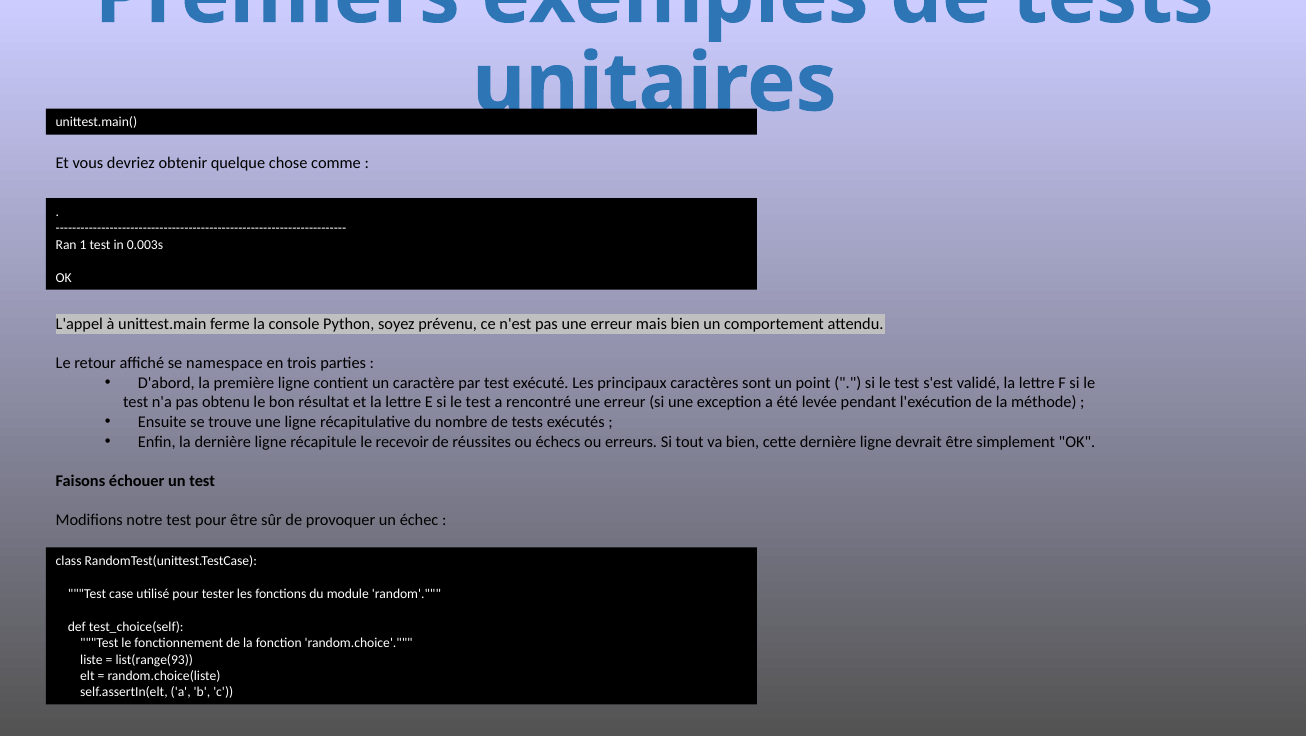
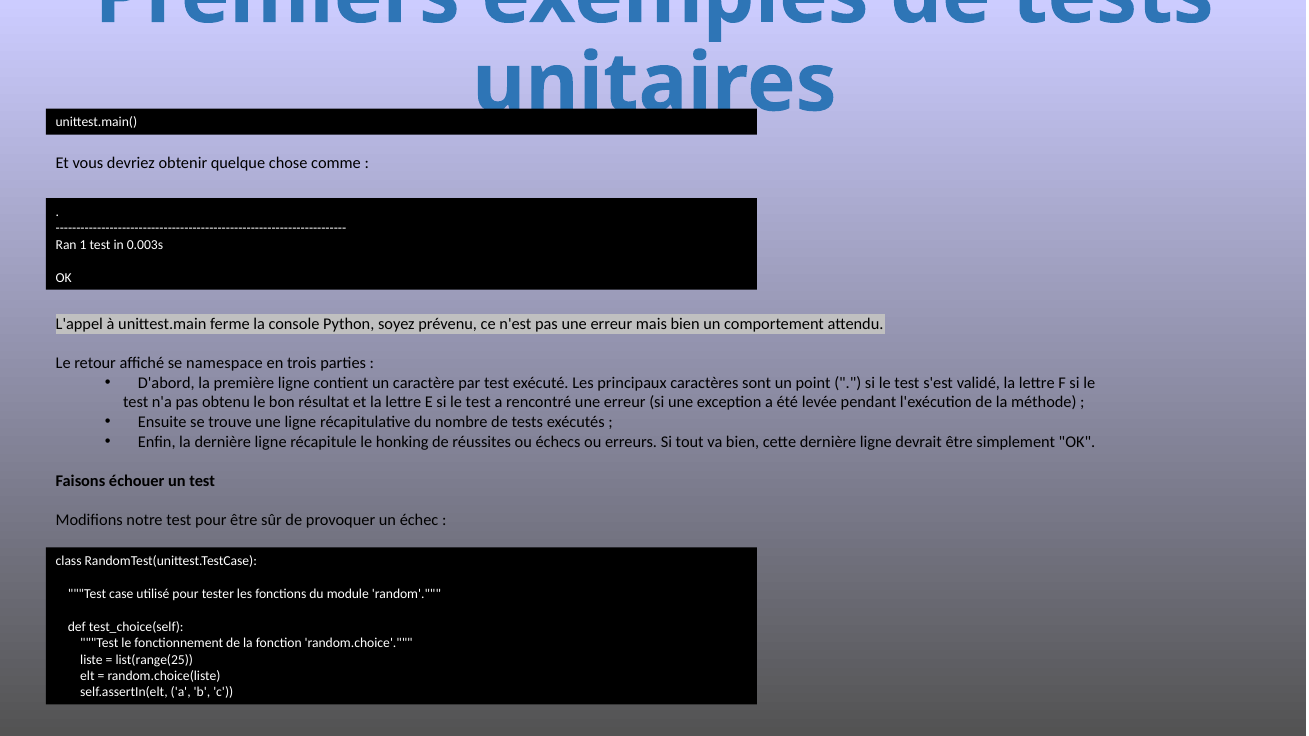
recevoir: recevoir -> honking (402, 442)
list(range(93: list(range(93 -> list(range(25 (154, 660)
